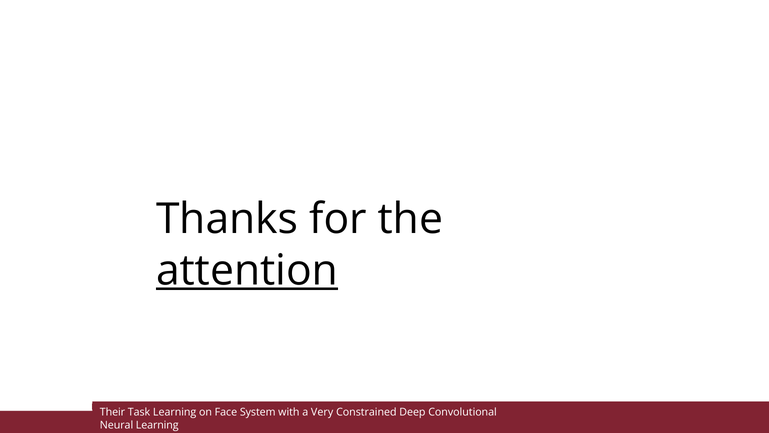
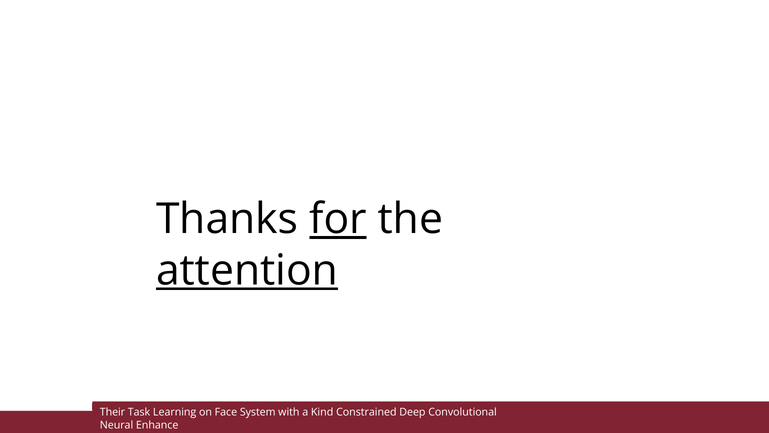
for underline: none -> present (338, 219)
Very: Very -> Kind (322, 412)
Neural Learning: Learning -> Enhance (157, 425)
